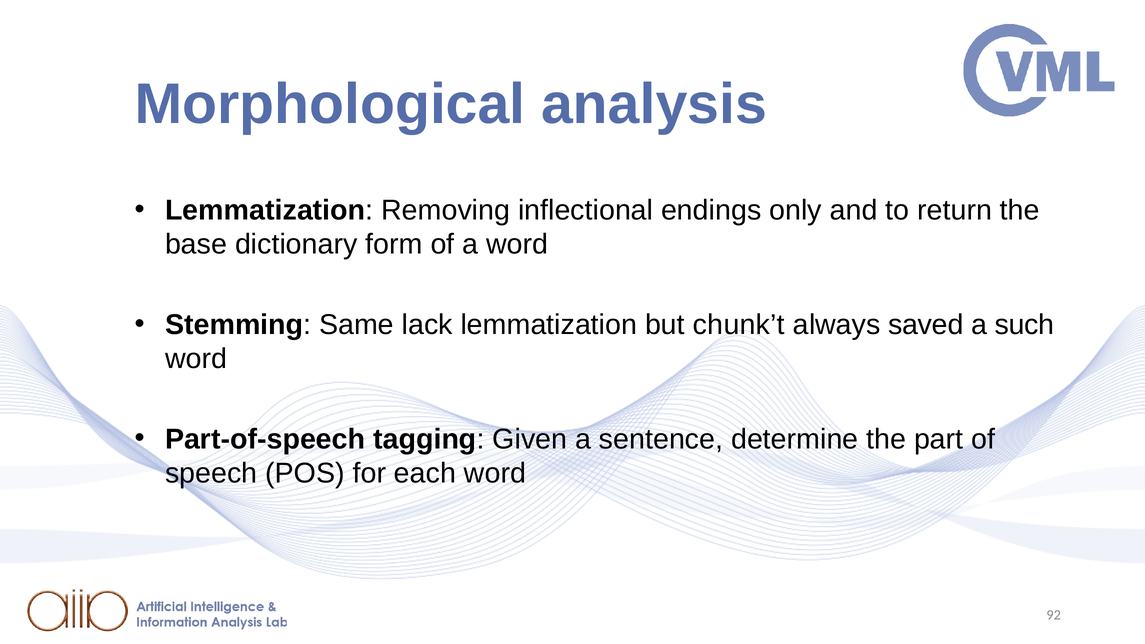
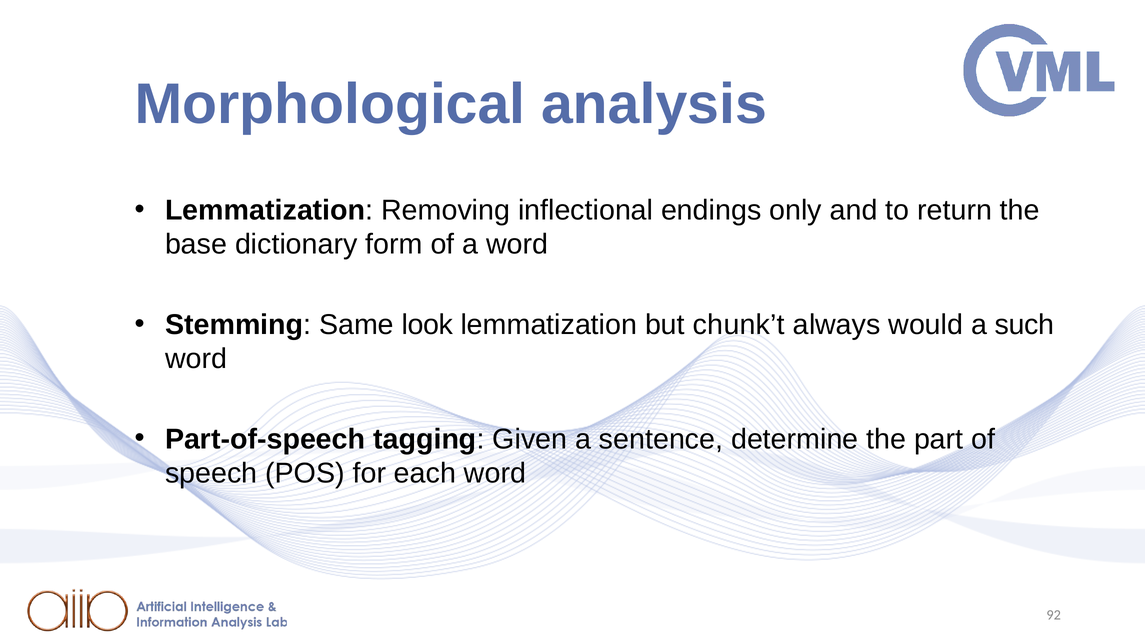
lack: lack -> look (427, 325)
saved: saved -> would (926, 325)
